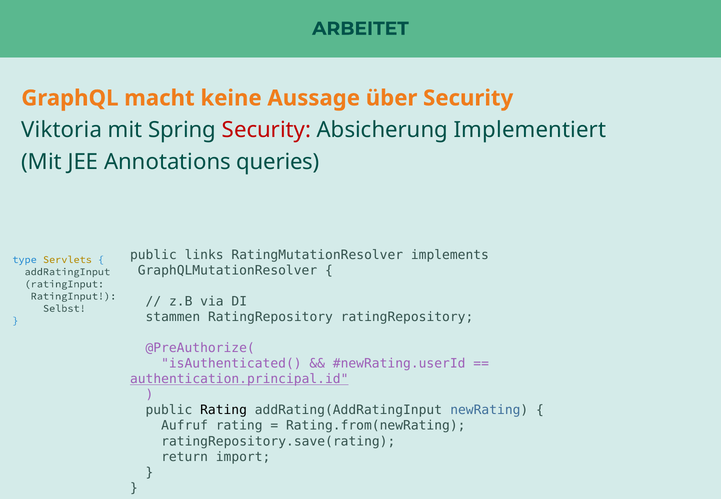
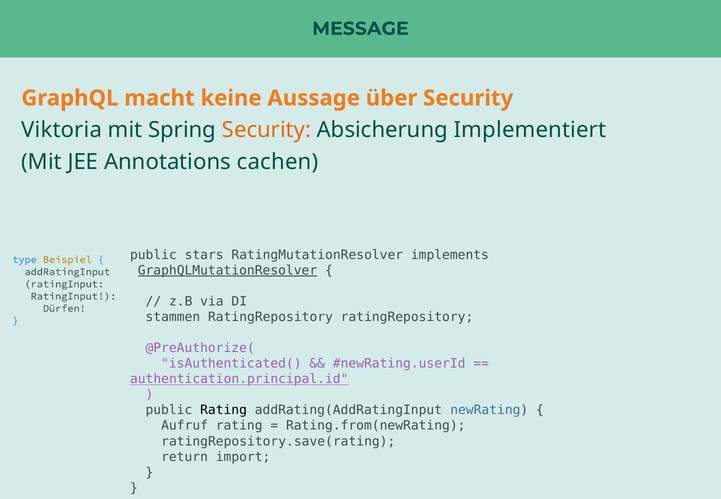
ARBEITET: ARBEITET -> MESSAGE (360, 29)
Security colour: red -> orange (266, 130)
queries: queries -> cachen (278, 162)
links: links -> stars (204, 255)
Servlets: Servlets -> Beispiel (67, 260)
GraphQLMutationResolver underline: none -> present (227, 270)
Selbst: Selbst -> Dürfen (64, 308)
